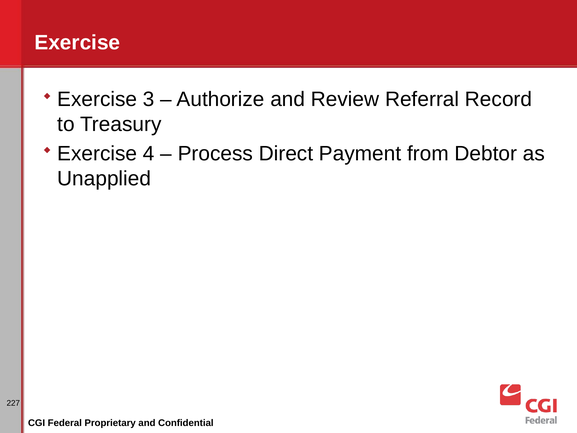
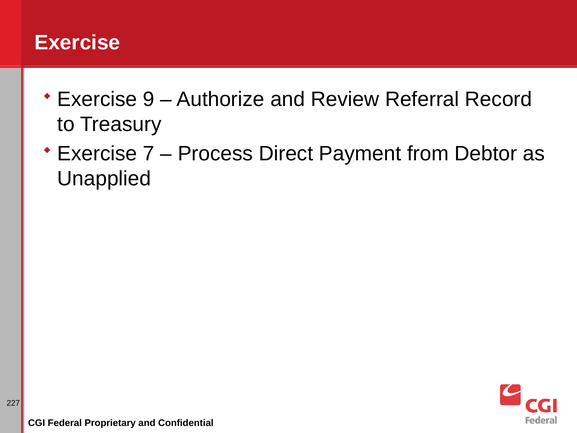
3: 3 -> 9 (149, 99)
4: 4 -> 7 (149, 153)
